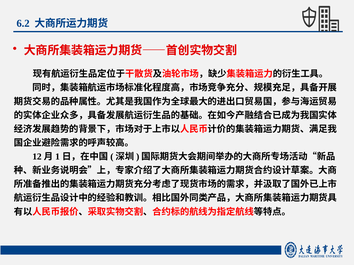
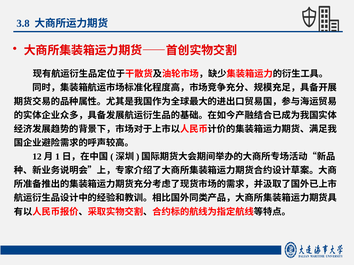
6.2: 6.2 -> 3.8 (23, 23)
